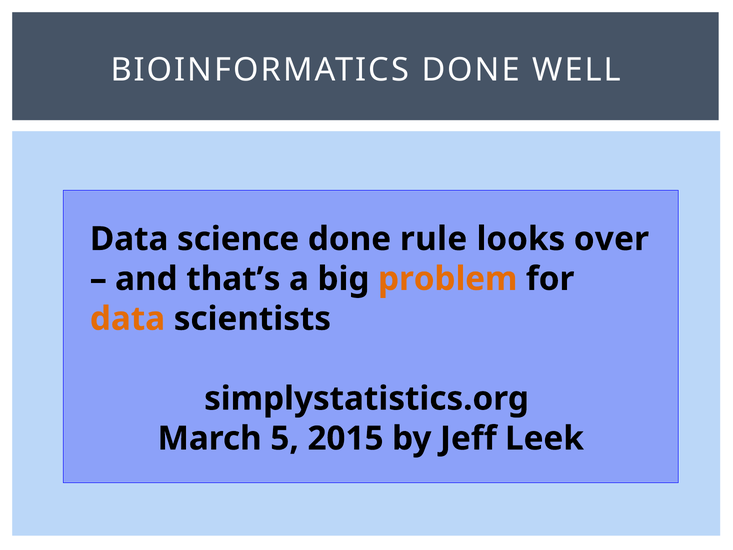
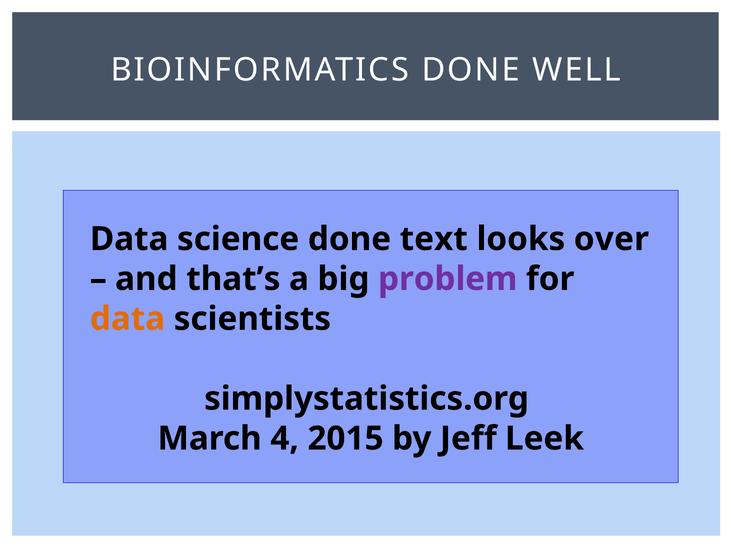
rule: rule -> text (434, 239)
problem colour: orange -> purple (448, 279)
5: 5 -> 4 (285, 438)
